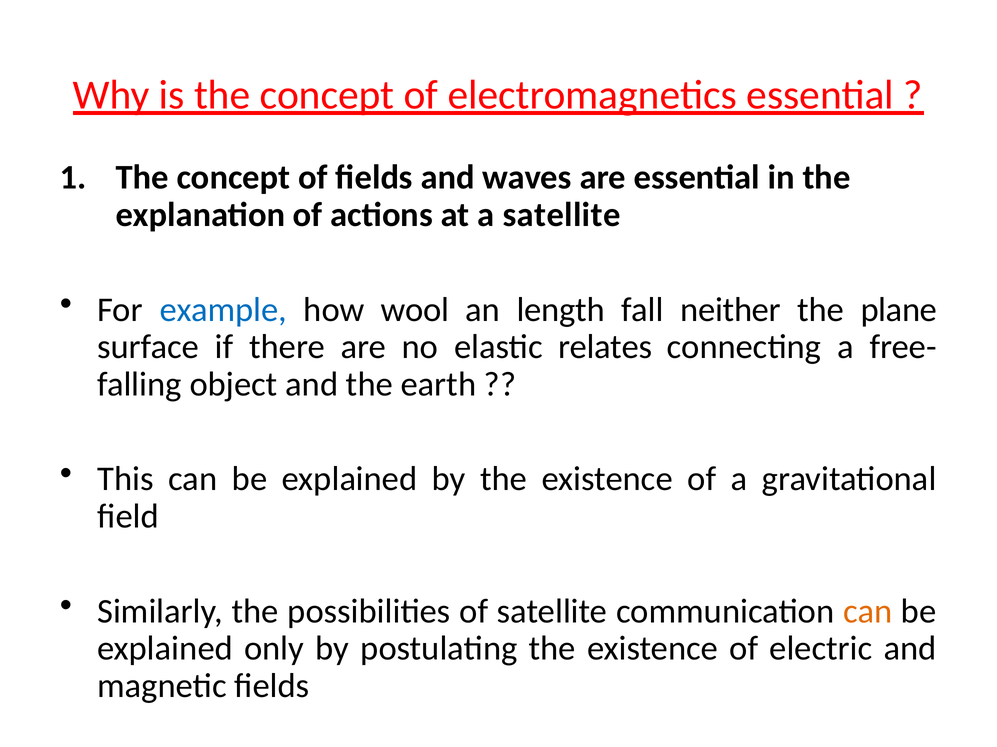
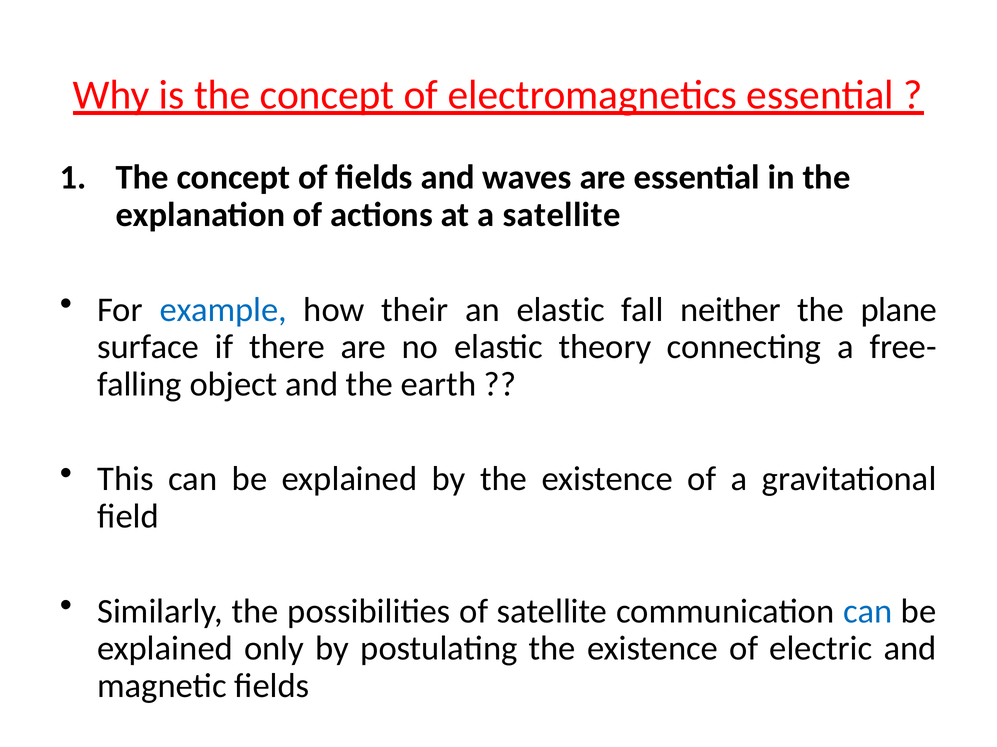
wool: wool -> their (415, 310)
an length: length -> elastic (561, 310)
relates: relates -> theory (605, 347)
can colour: orange -> blue (868, 612)
